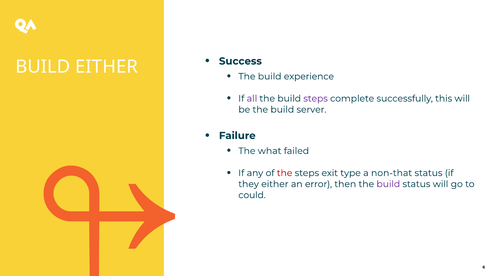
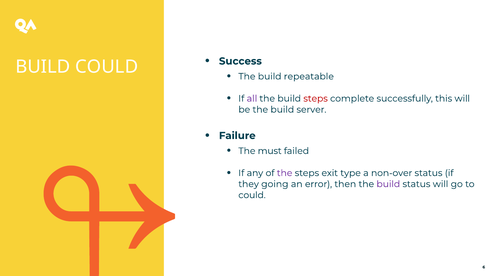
BUILD EITHER: EITHER -> COULD (107, 67)
experience: experience -> repeatable (309, 76)
steps colour: purple -> red (316, 99)
what: what -> must (270, 151)
the colour: red -> purple (285, 173)
non-that: non-that -> non-over (392, 173)
they either: either -> going (275, 184)
